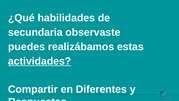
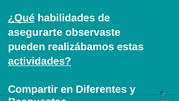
¿Qué underline: none -> present (21, 18)
secundaria: secundaria -> asegurarte (35, 32)
puedes: puedes -> pueden (27, 47)
